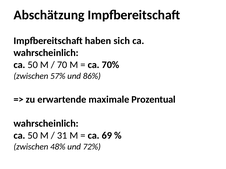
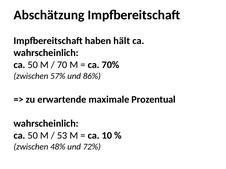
sich: sich -> hält (122, 41)
31: 31 -> 53 (62, 136)
69: 69 -> 10 (107, 136)
